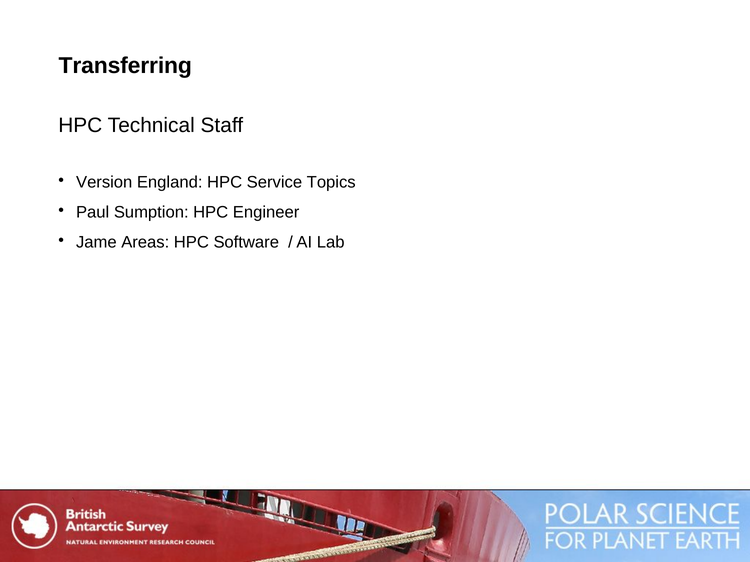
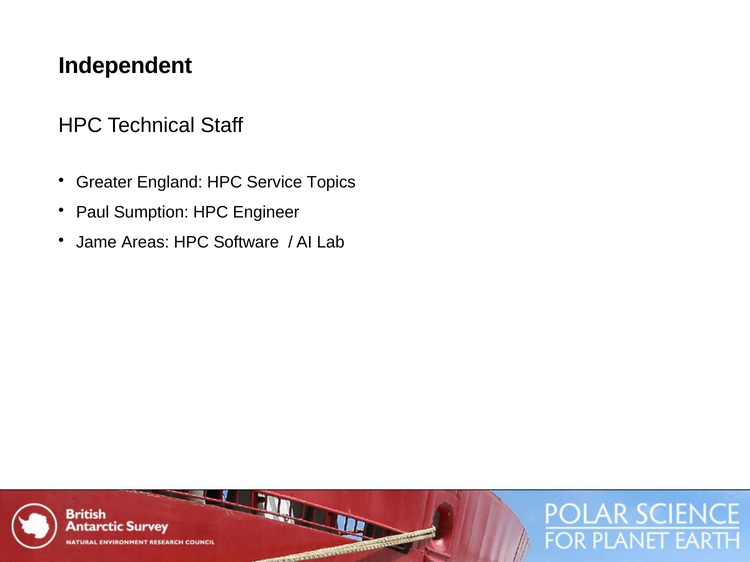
Transferring: Transferring -> Independent (125, 66)
Version: Version -> Greater (104, 182)
